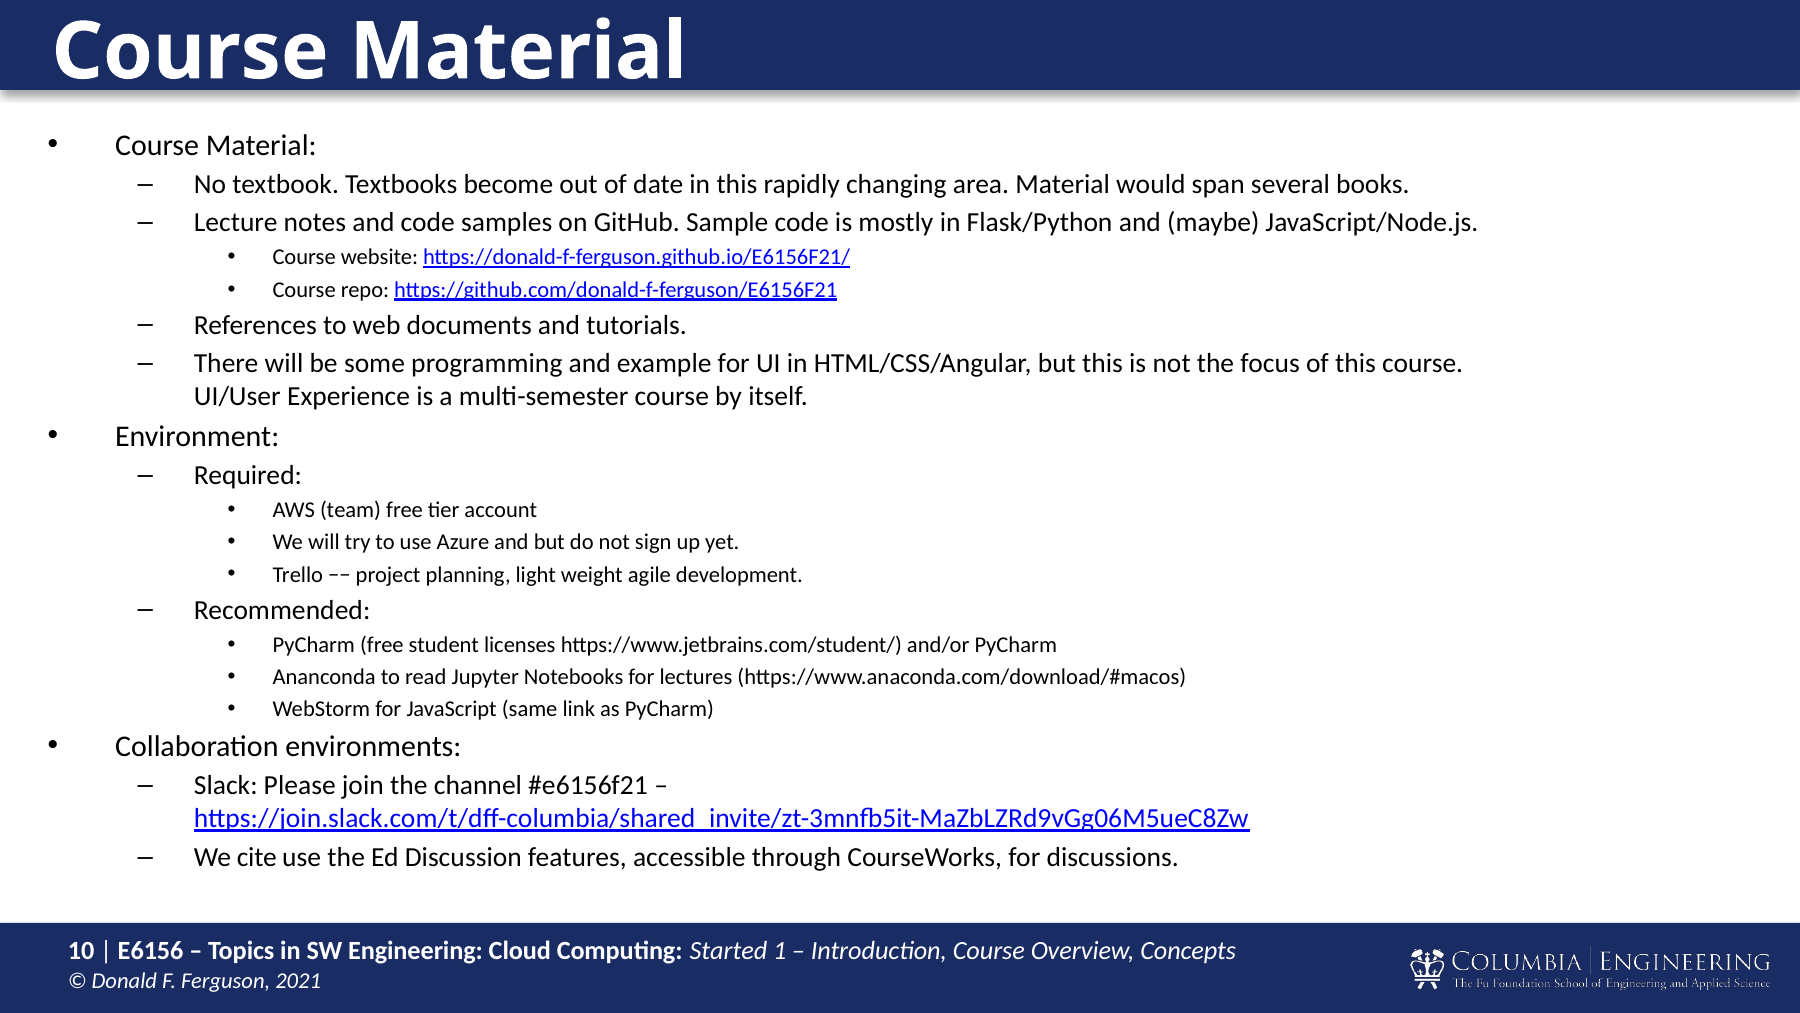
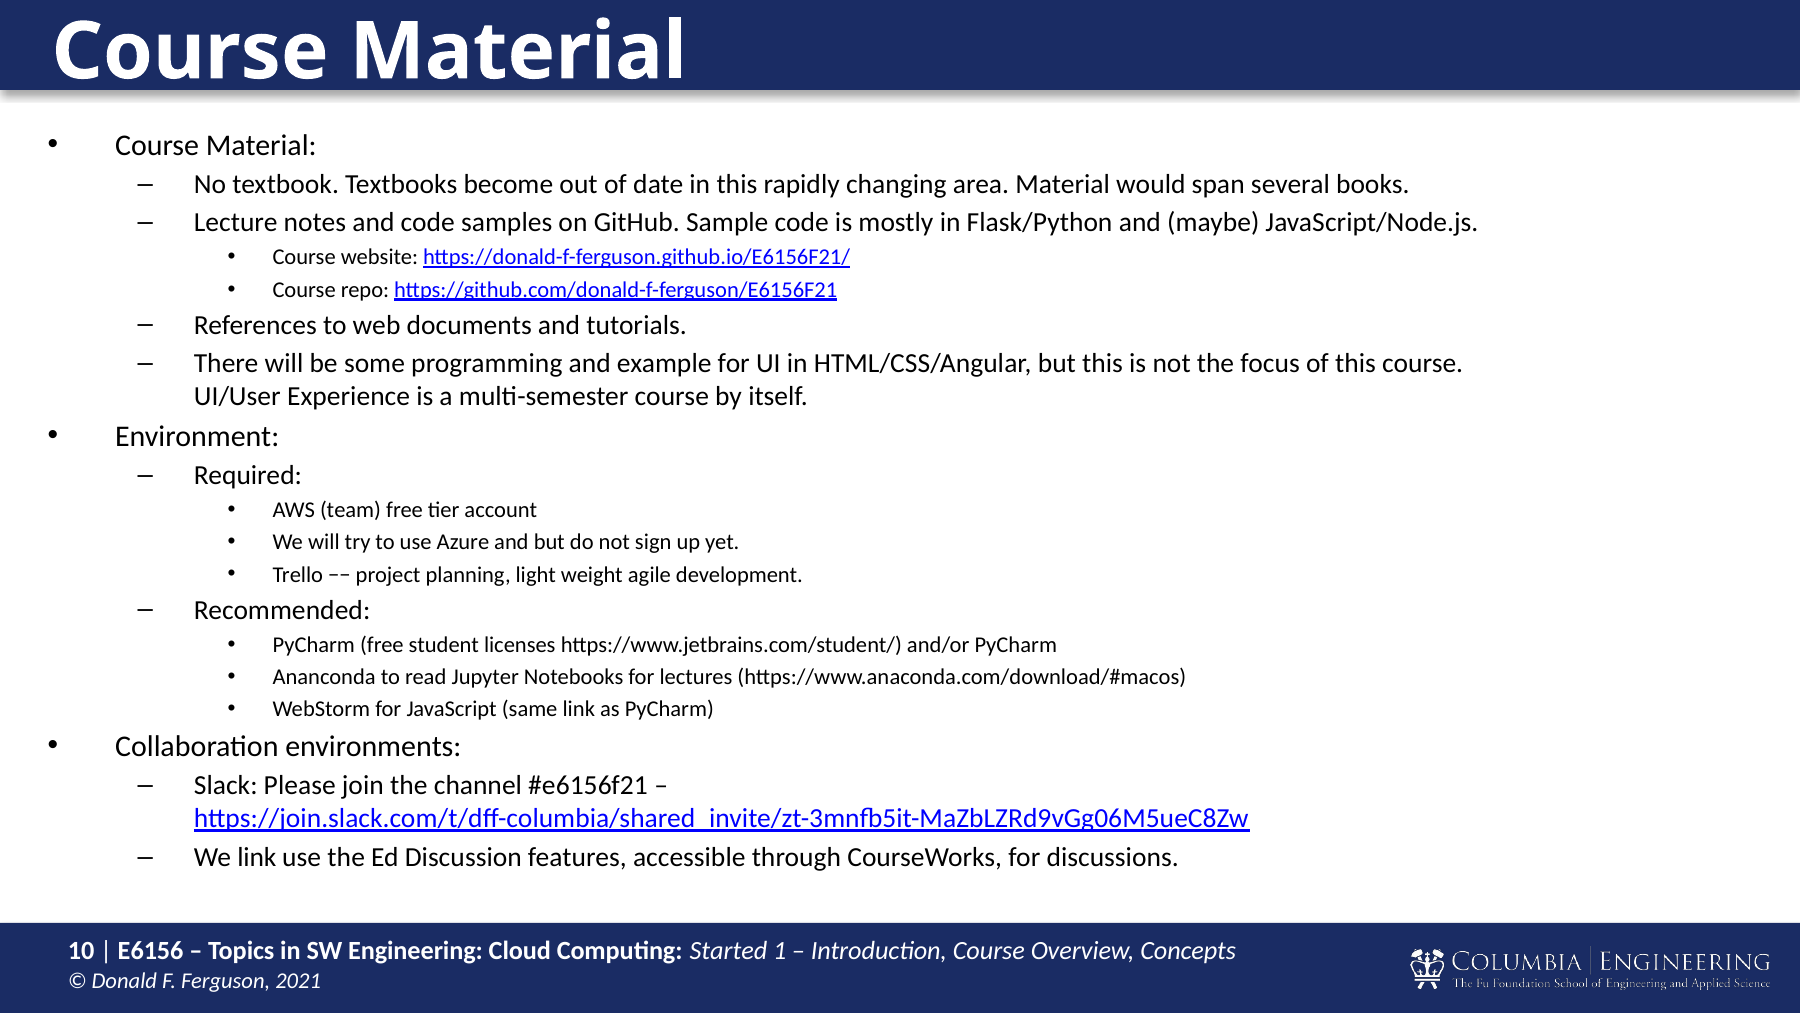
We cite: cite -> link (257, 857)
